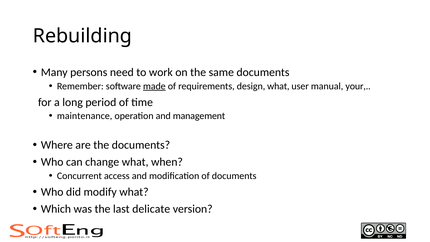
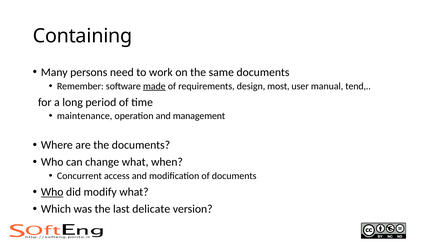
Rebuilding: Rebuilding -> Containing (83, 36)
design what: what -> most (278, 86)
your: your -> tend (358, 86)
Who underline: none -> present (52, 192)
